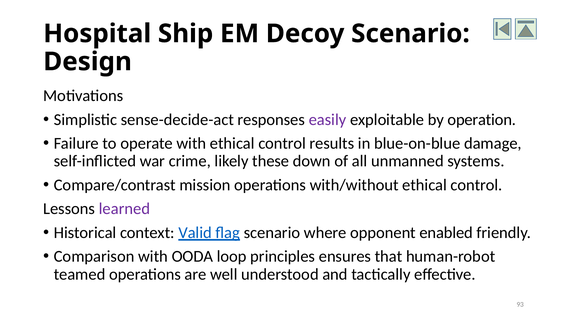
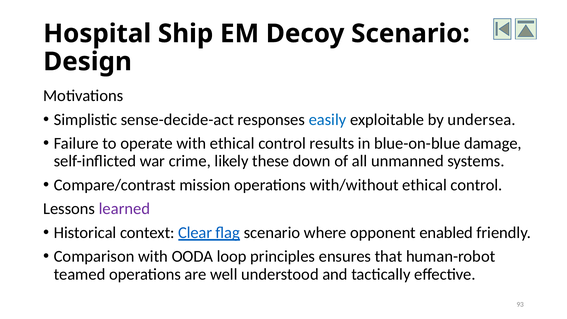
easily colour: purple -> blue (328, 120)
operation: operation -> undersea (482, 120)
Valid: Valid -> Clear (195, 233)
